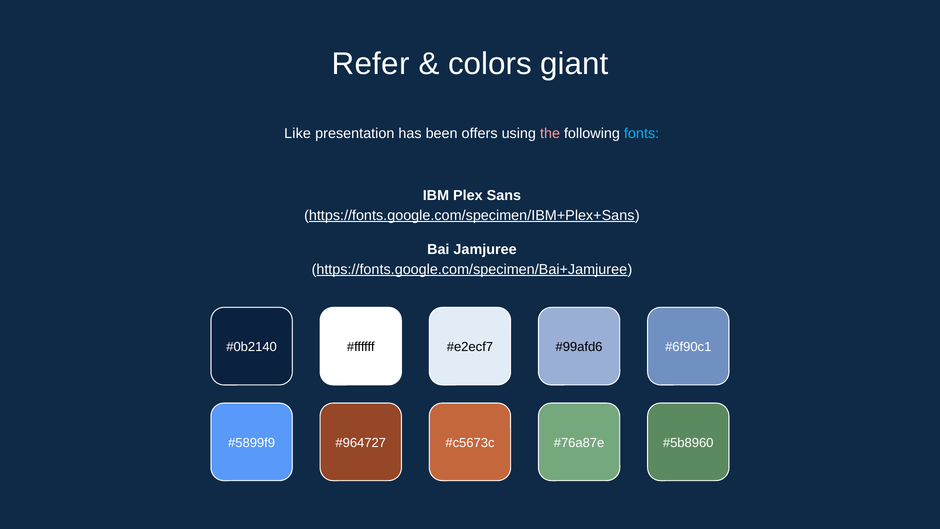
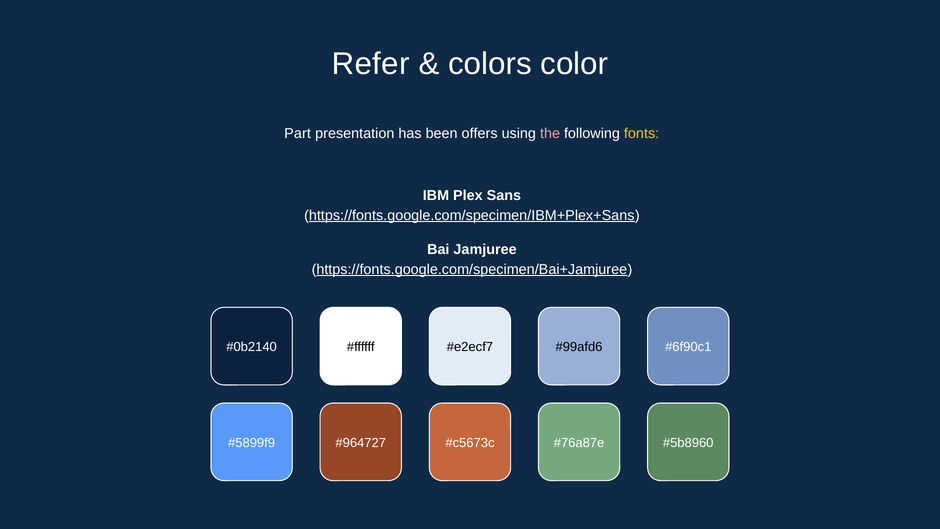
giant: giant -> color (574, 64)
Like: Like -> Part (298, 133)
fonts colour: light blue -> yellow (642, 133)
